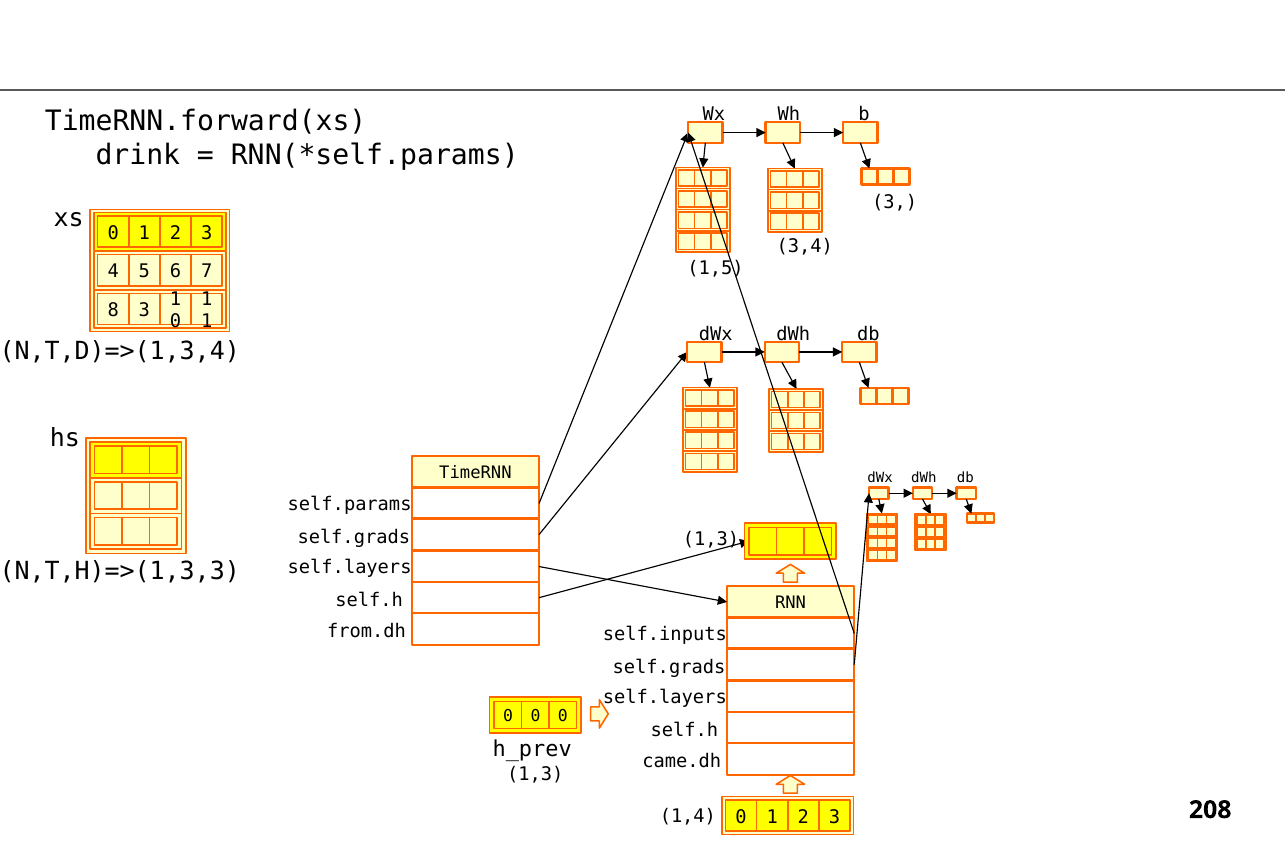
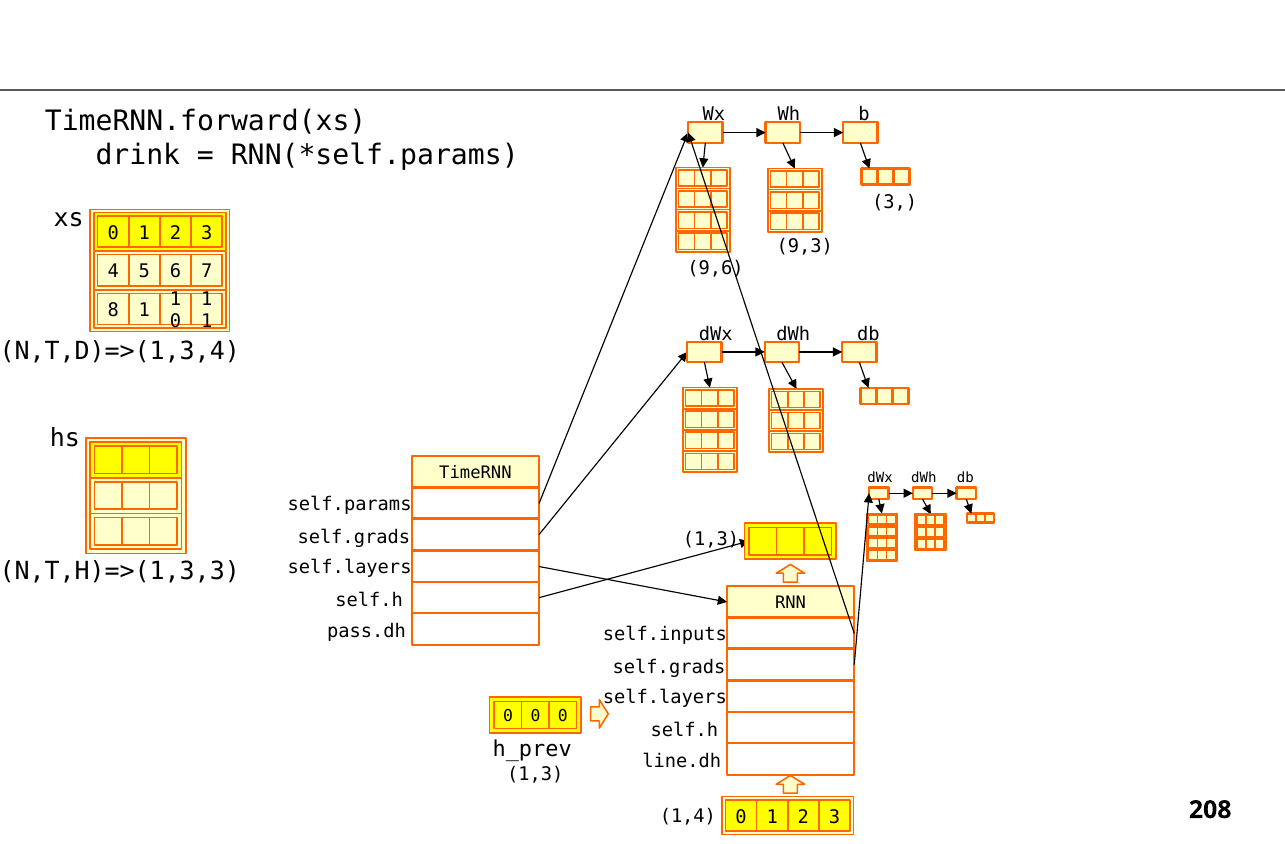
3,4: 3,4 -> 9,3 (805, 246)
1,5: 1,5 -> 9,6 (716, 268)
8 3: 3 -> 1 (144, 310)
from.dh: from.dh -> pass.dh (367, 632)
came.dh: came.dh -> line.dh (682, 762)
